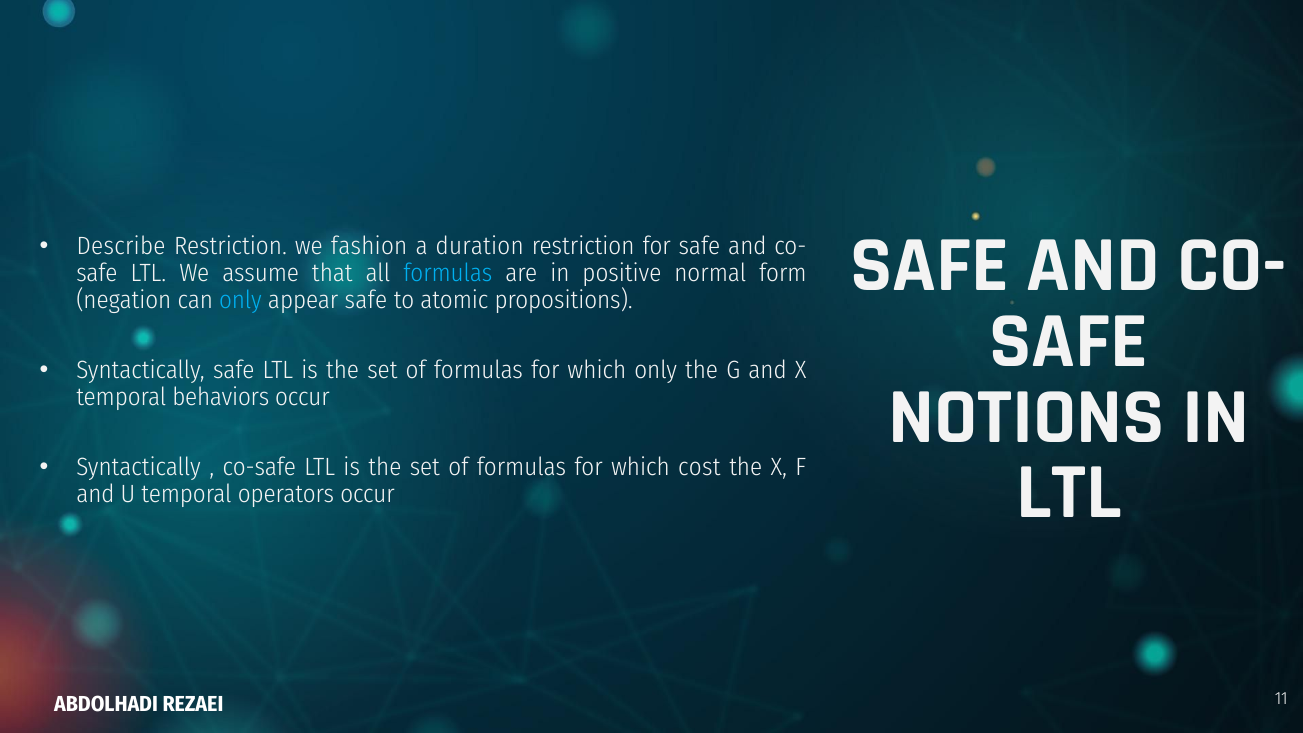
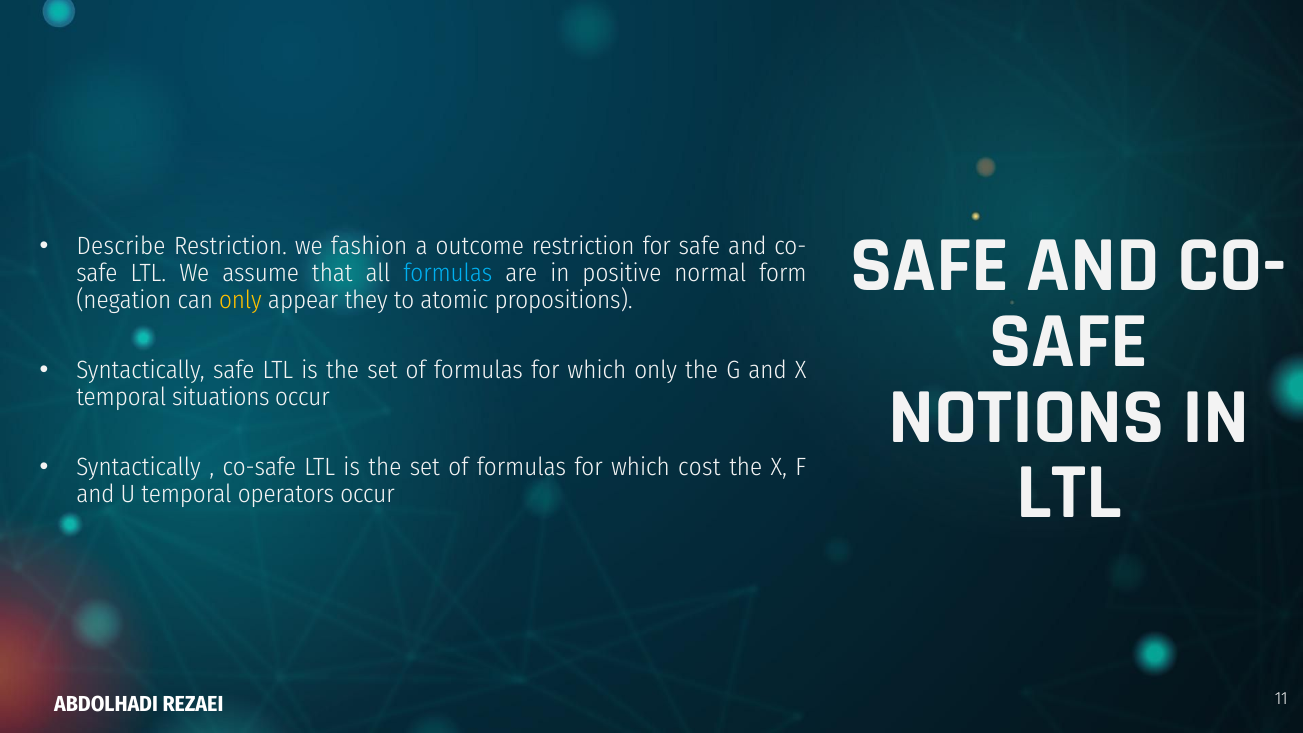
duration: duration -> outcome (480, 246)
only colour: light blue -> yellow (240, 300)
appear safe: safe -> they (366, 300)
behaviors: behaviors -> situations (221, 397)
